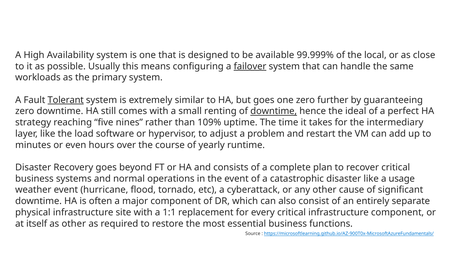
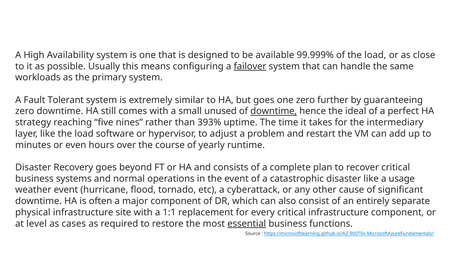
of the local: local -> load (375, 55)
Tolerant underline: present -> none (66, 100)
renting: renting -> unused (220, 111)
109%: 109% -> 393% (209, 123)
itself: itself -> level (37, 224)
as other: other -> cases (74, 224)
essential underline: none -> present (247, 224)
